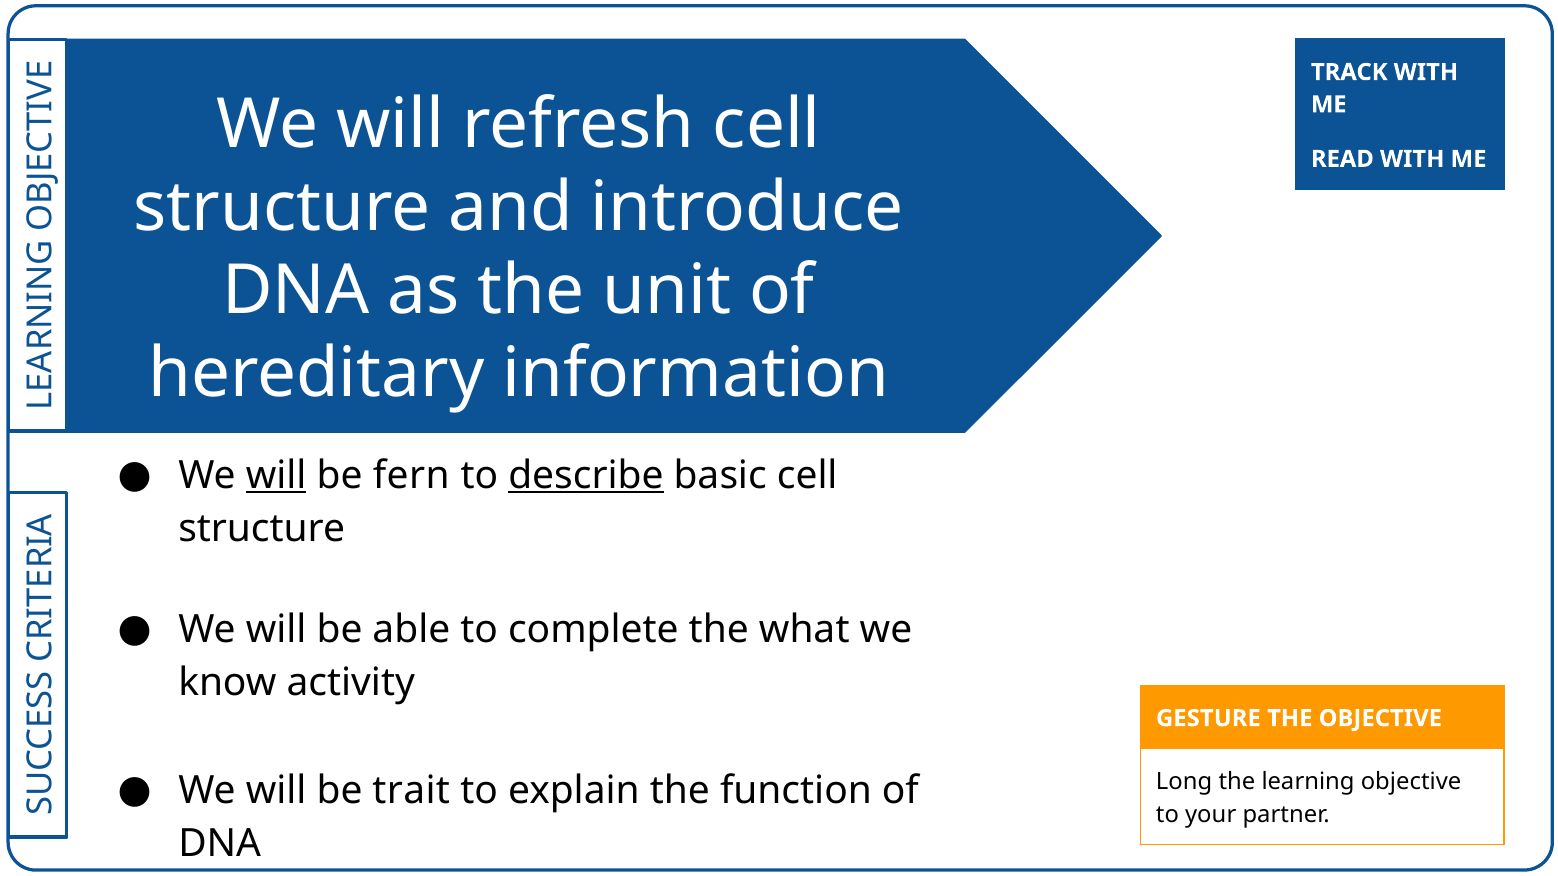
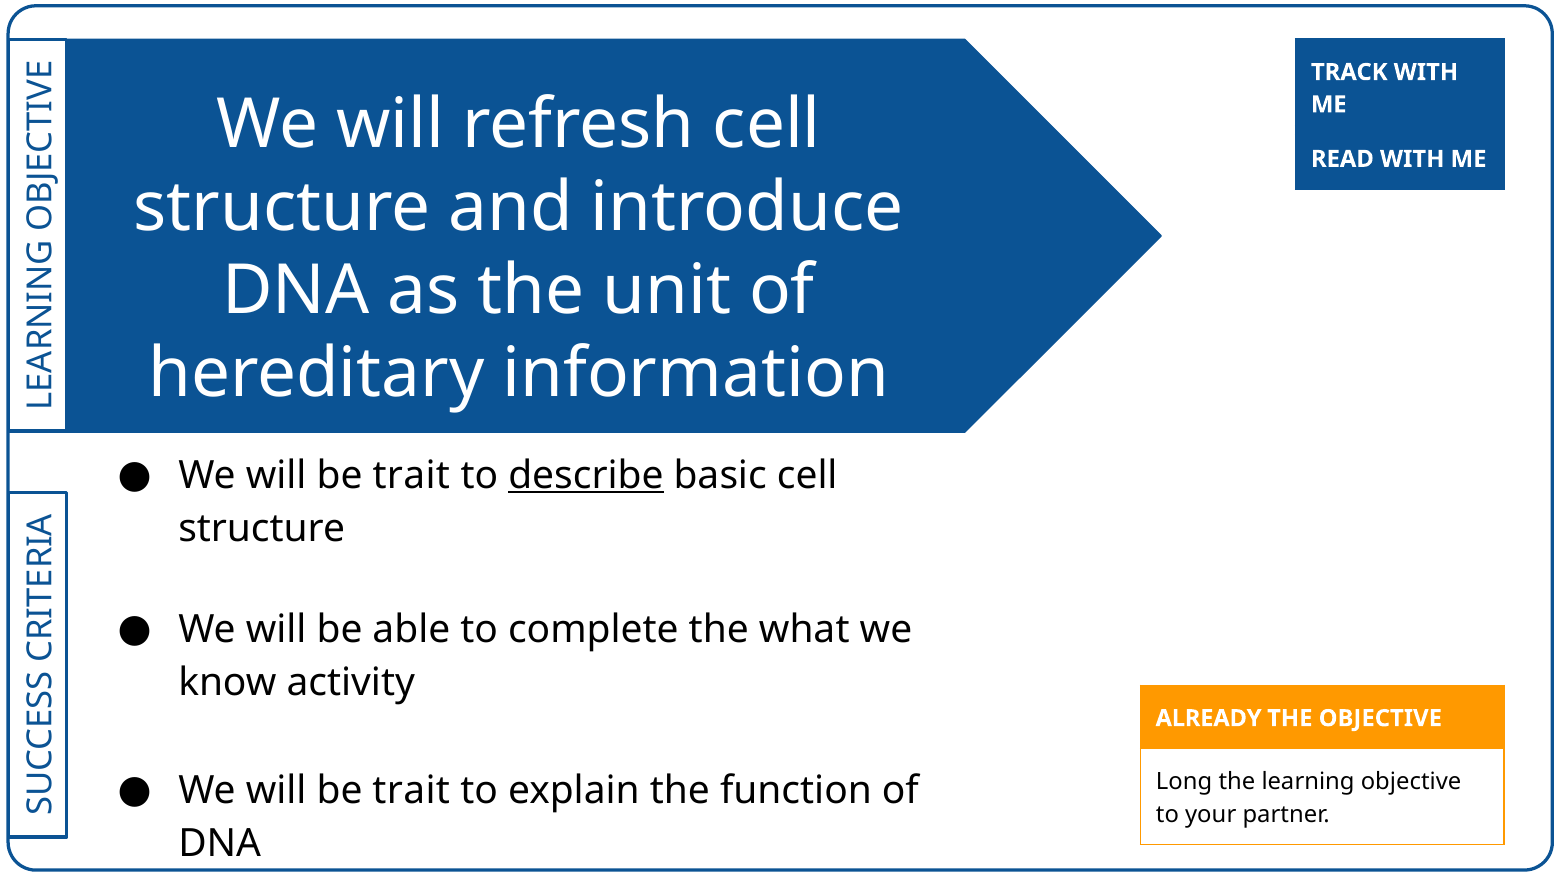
will underline: present -> none (276, 475)
fern: fern -> trait (411, 475)
GESTURE: GESTURE -> ALREADY (1209, 719)
